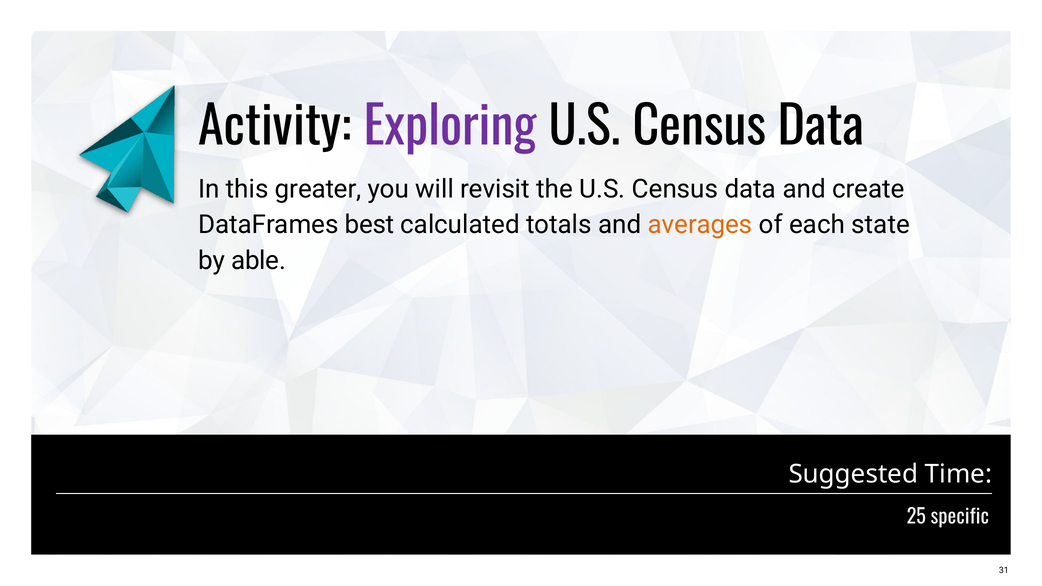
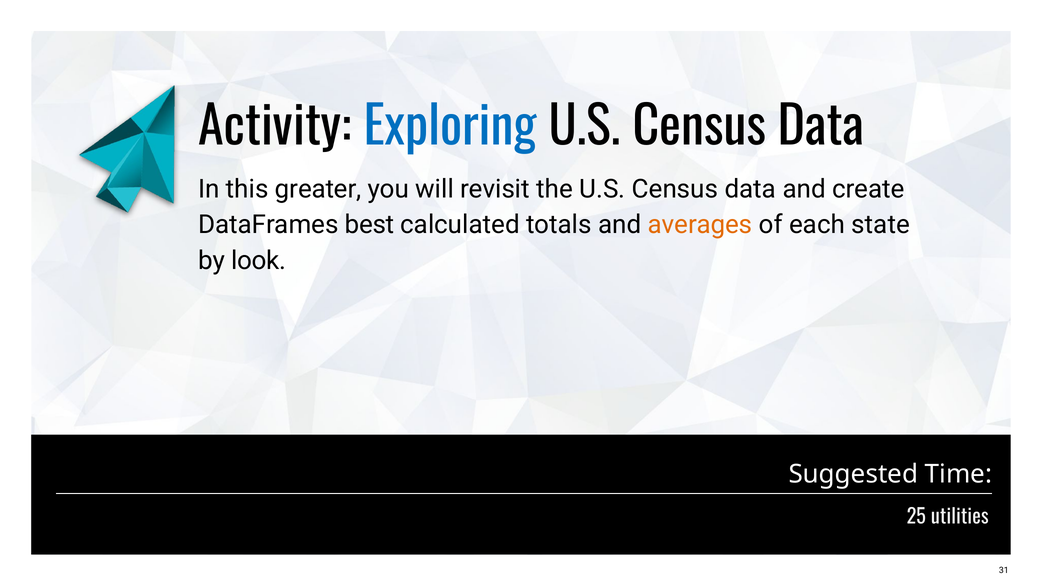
Exploring colour: purple -> blue (450, 128)
able: able -> look (259, 261)
specific: specific -> utilities (960, 517)
